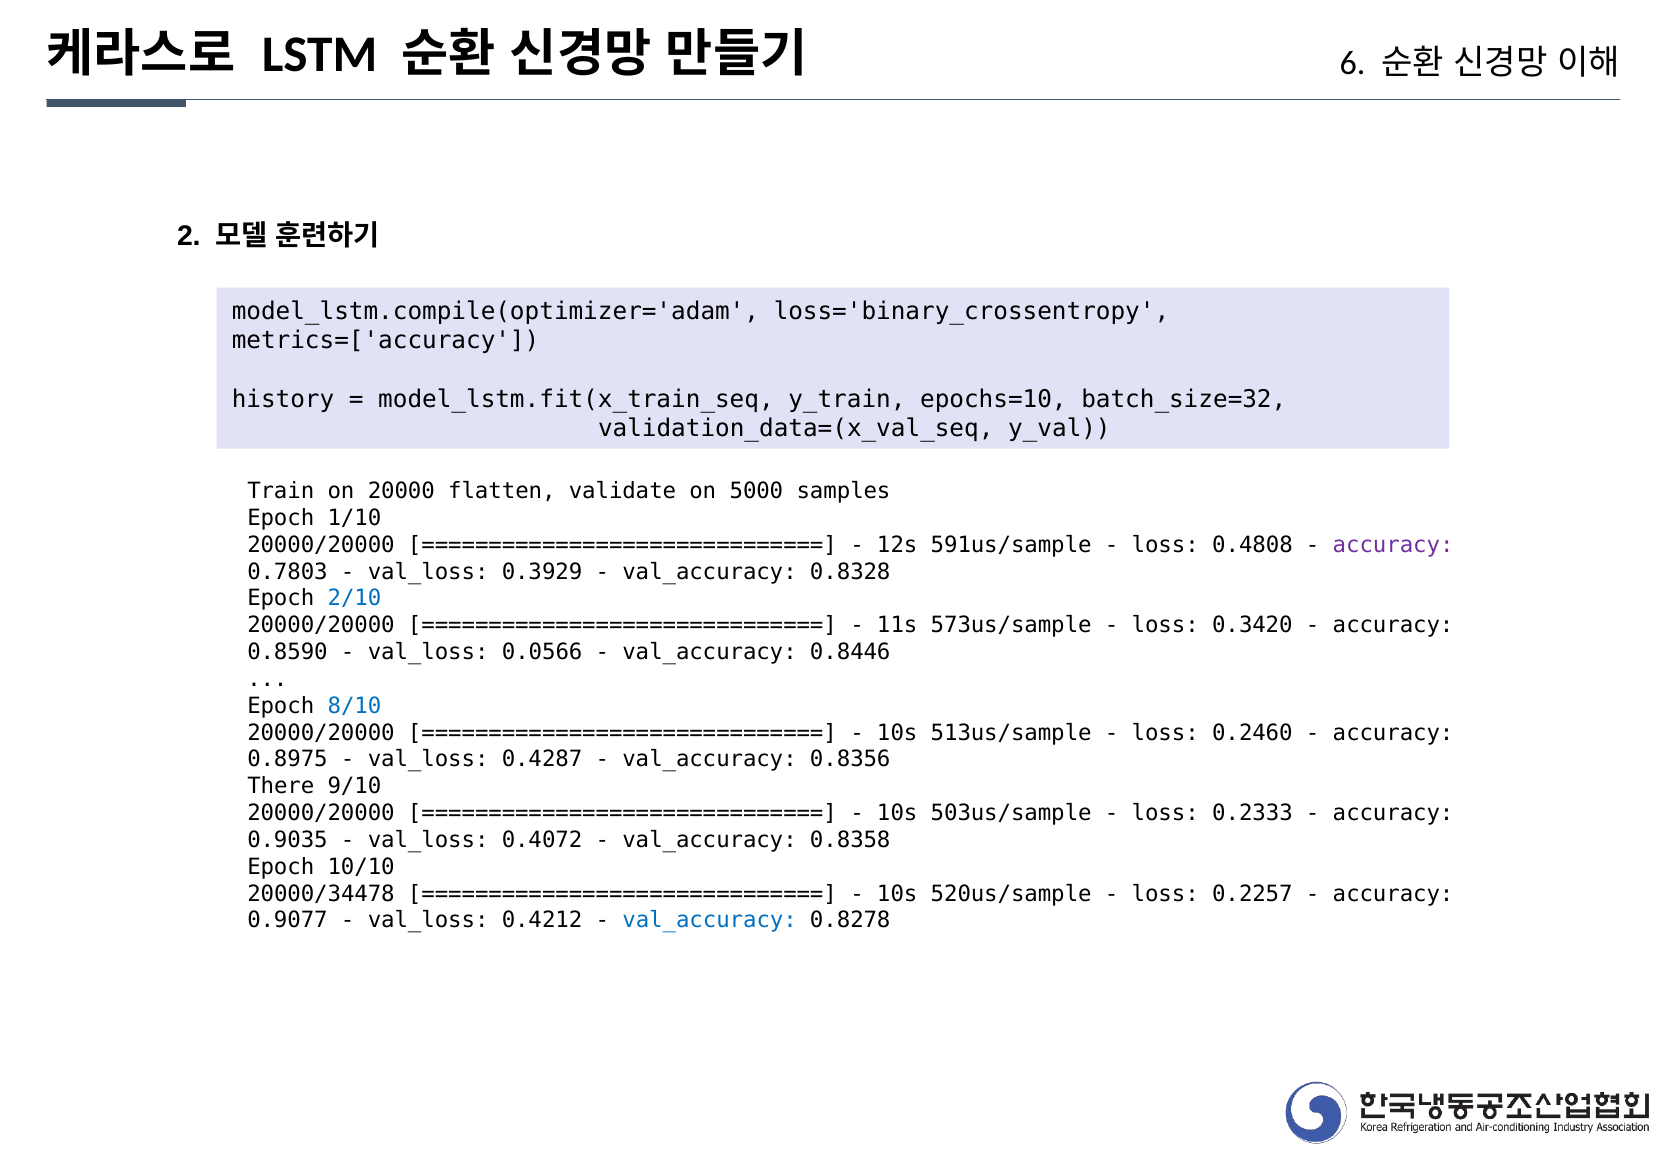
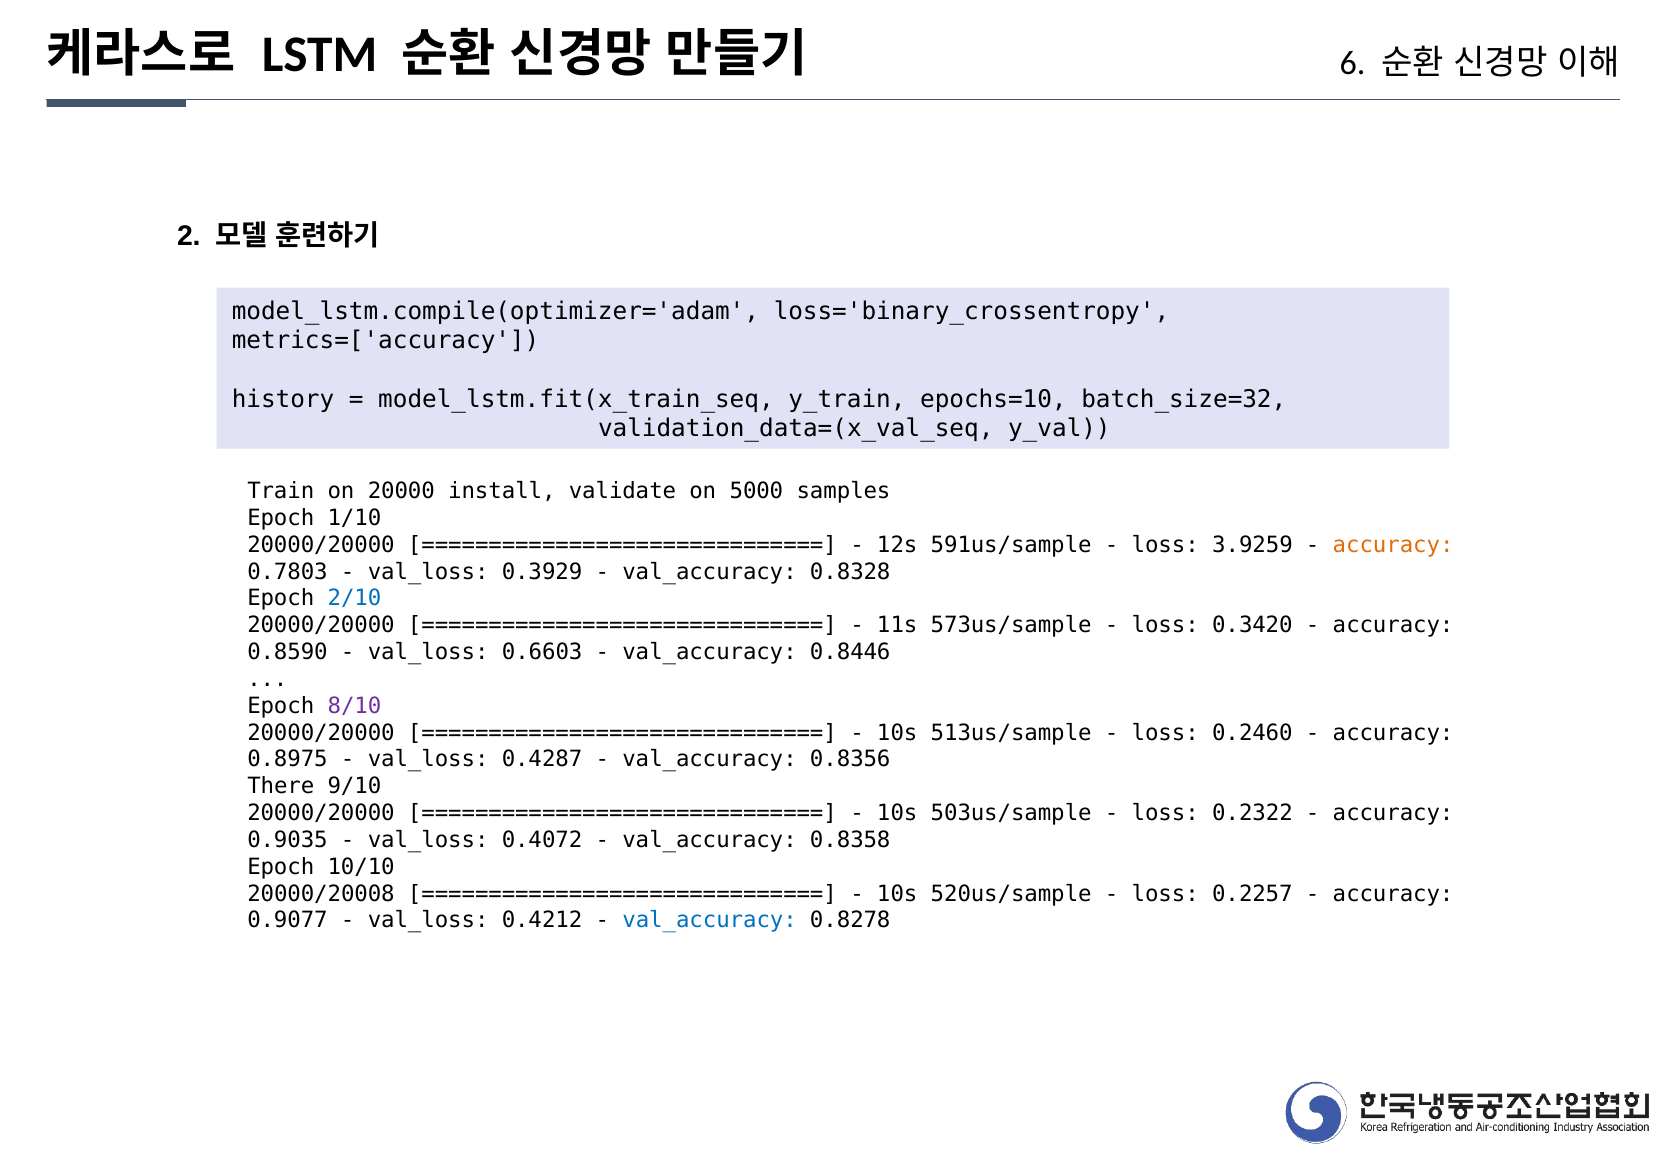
flatten: flatten -> install (502, 491)
0.4808: 0.4808 -> 3.9259 (1252, 545)
accuracy colour: purple -> orange (1393, 545)
0.0566: 0.0566 -> 0.6603 (542, 652)
8/10 colour: blue -> purple (354, 706)
0.2333: 0.2333 -> 0.2322 (1252, 813)
20000/34478: 20000/34478 -> 20000/20008 (321, 893)
